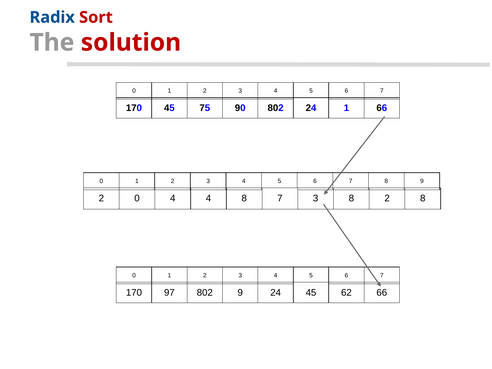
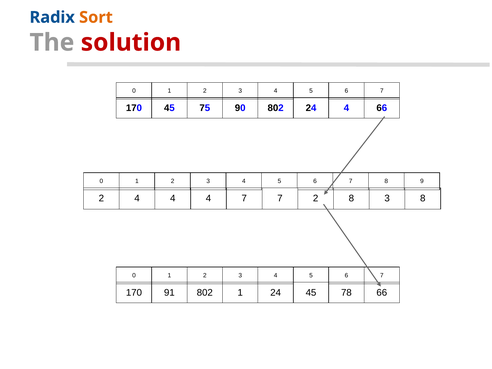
Sort colour: red -> orange (96, 17)
24 1: 1 -> 4 (346, 108)
2 0: 0 -> 4 (137, 198)
4 8: 8 -> 7 (244, 198)
7 3: 3 -> 2 (316, 198)
8 2: 2 -> 3 (387, 198)
97: 97 -> 91 (169, 293)
802 9: 9 -> 1 (240, 293)
62: 62 -> 78 (346, 293)
